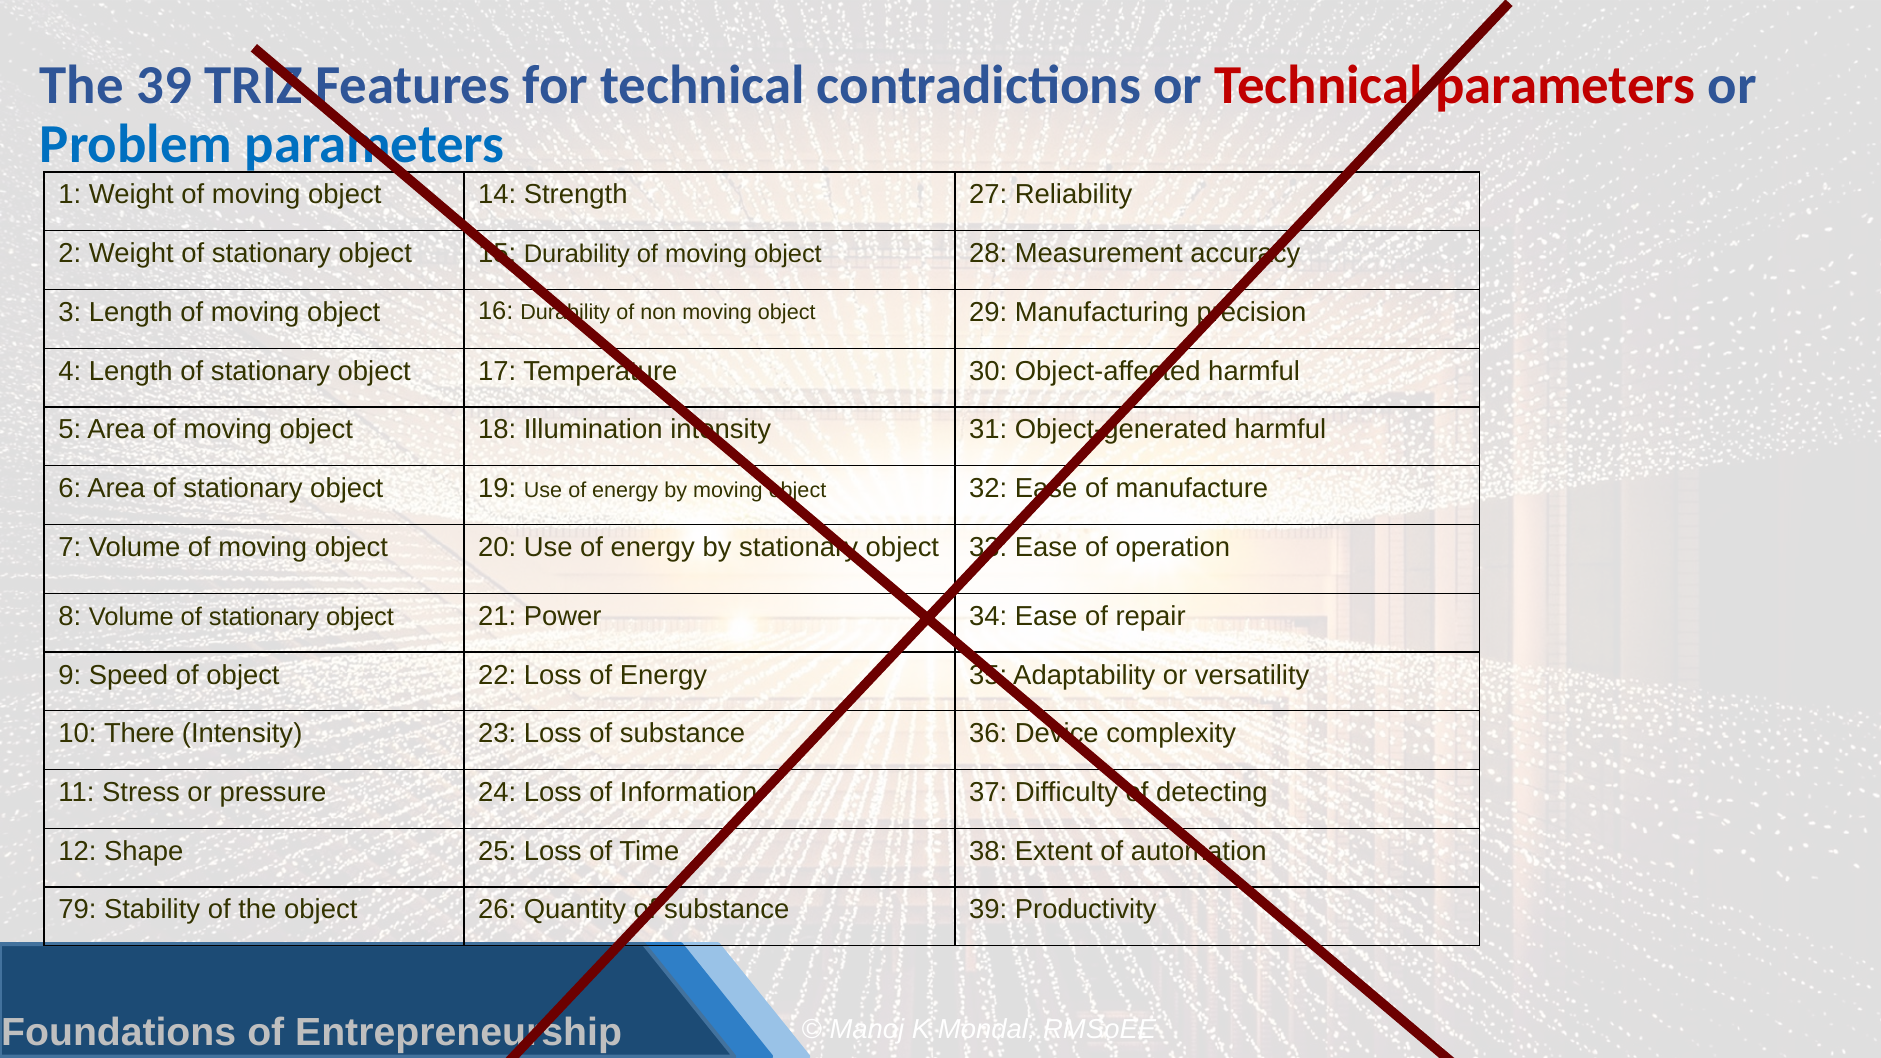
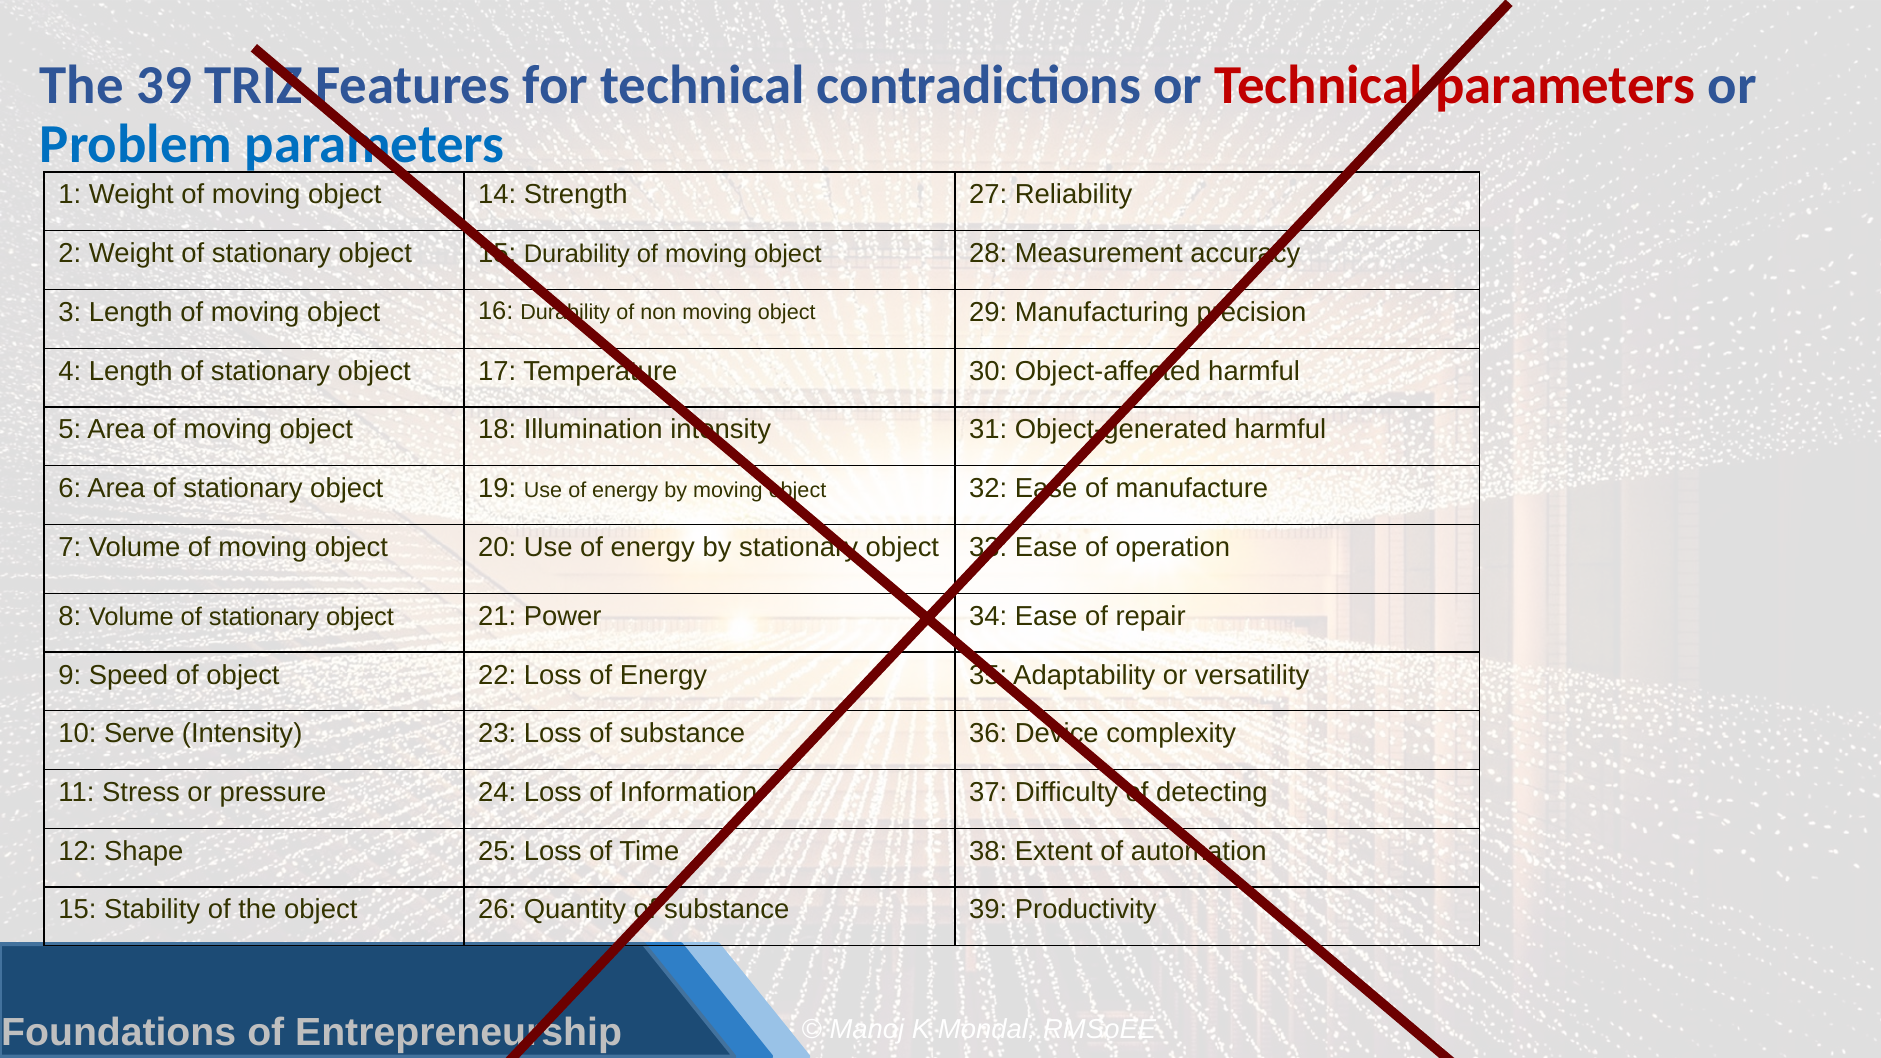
There: There -> Serve (139, 734)
79: 79 -> 15 (77, 910)
